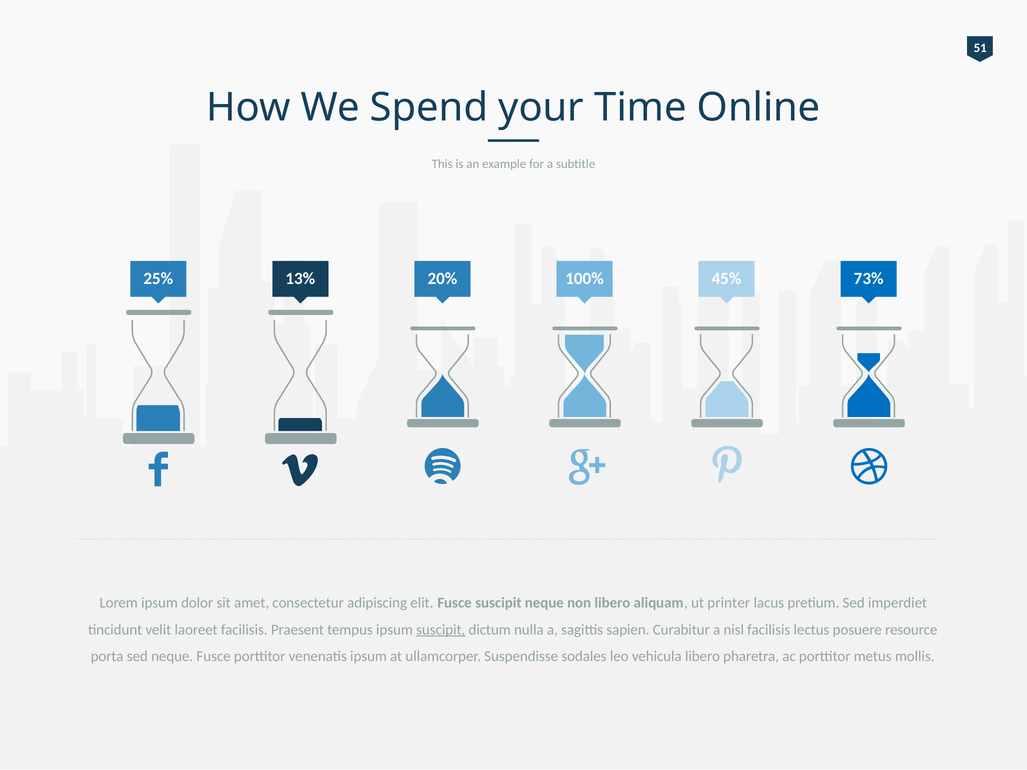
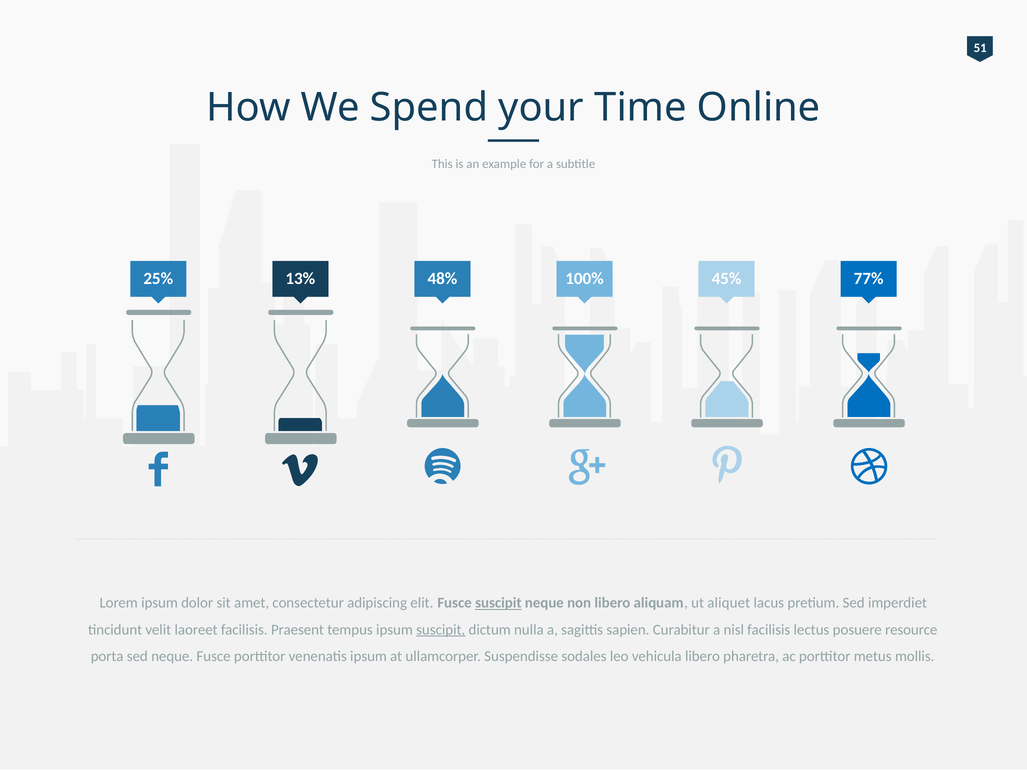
20%: 20% -> 48% (442, 279)
73%: 73% -> 77% (869, 279)
suscipit underline: none -> present (498, 603)
printer: printer -> aliquet (729, 603)
